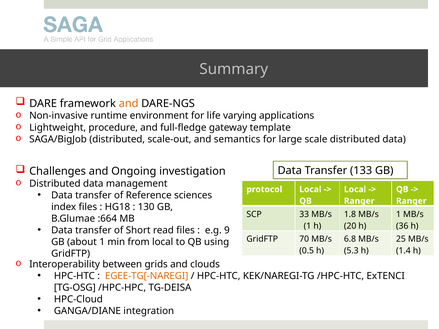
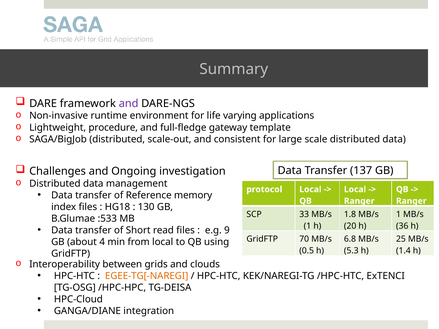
and colour: orange -> purple (129, 104)
semantics: semantics -> consistent (237, 139)
133: 133 -> 137 (361, 171)
sciences: sciences -> memory (193, 195)
:664: :664 -> :533 (107, 219)
about 1: 1 -> 4 (102, 242)
